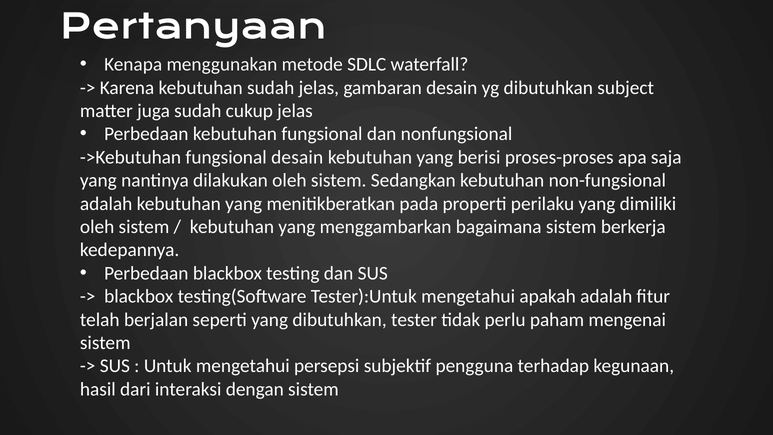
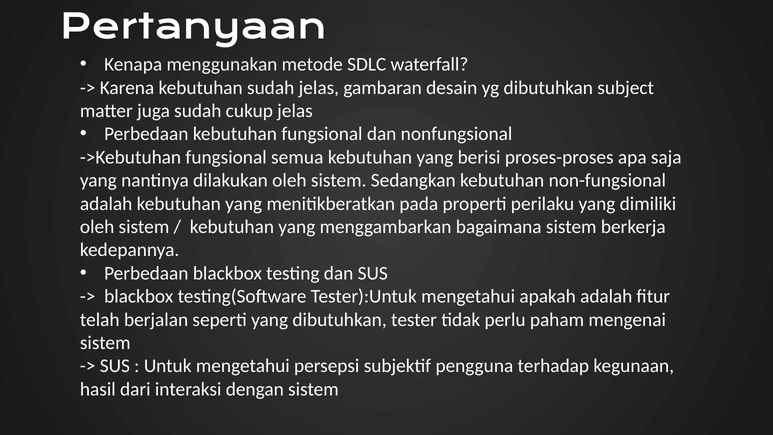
fungsional desain: desain -> semua (297, 157)
